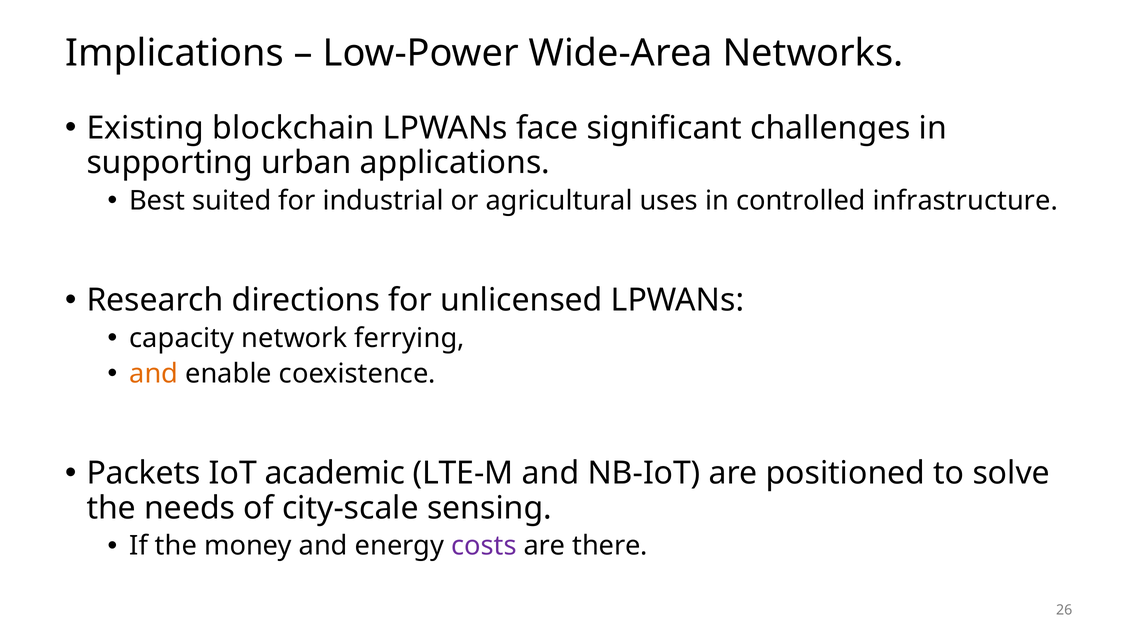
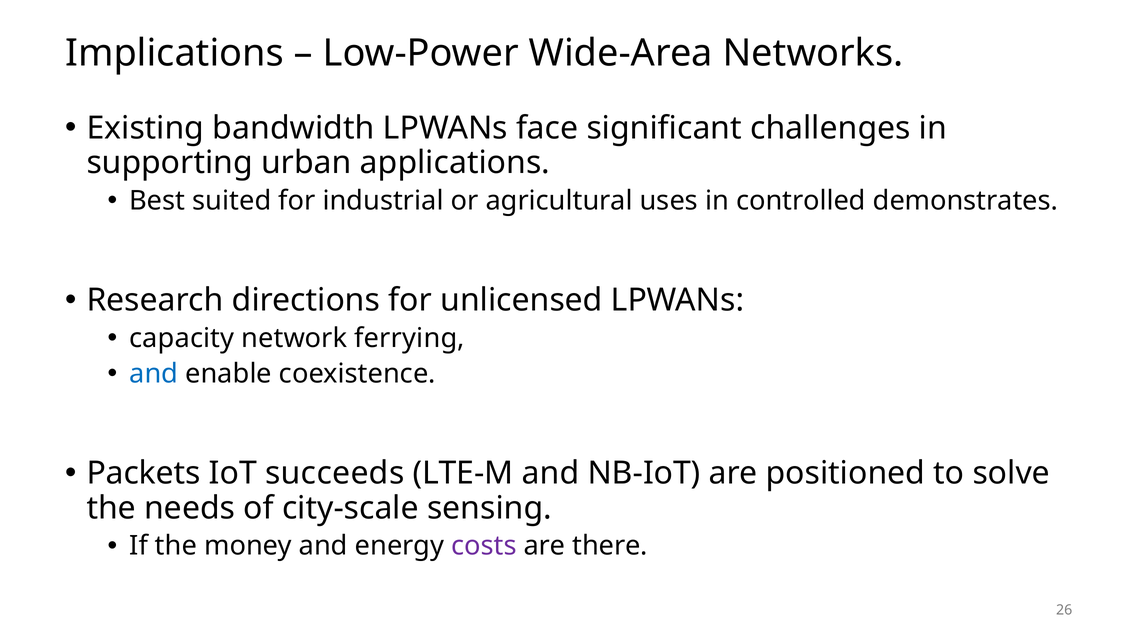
blockchain: blockchain -> bandwidth (294, 128)
infrastructure: infrastructure -> demonstrates (965, 201)
and colour: orange -> blue (154, 374)
academic: academic -> succeeds (335, 474)
